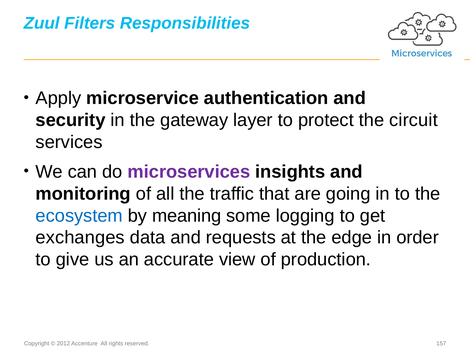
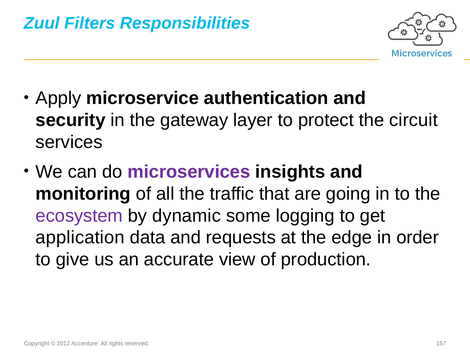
ecosystem colour: blue -> purple (79, 216)
meaning: meaning -> dynamic (187, 216)
exchanges: exchanges -> application (80, 238)
